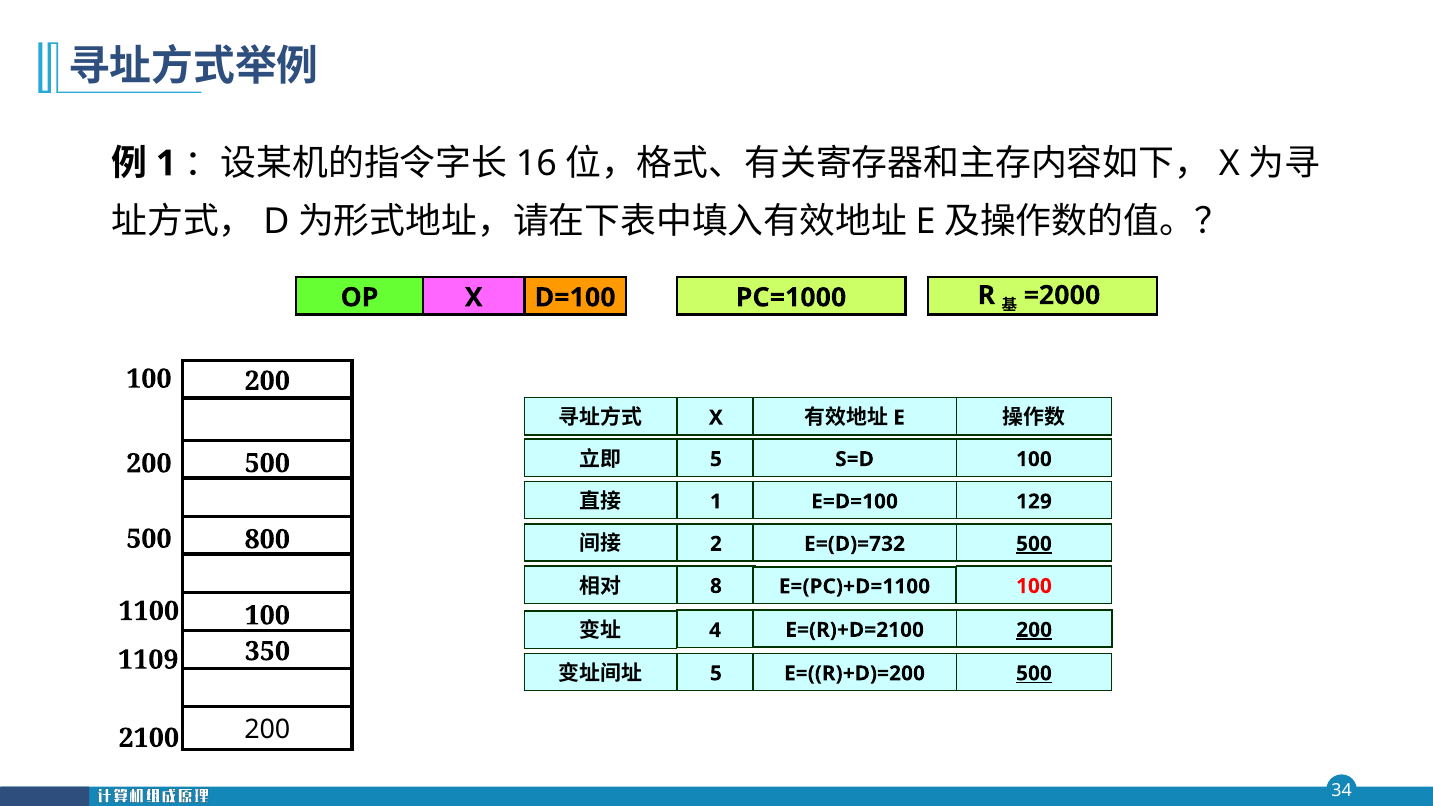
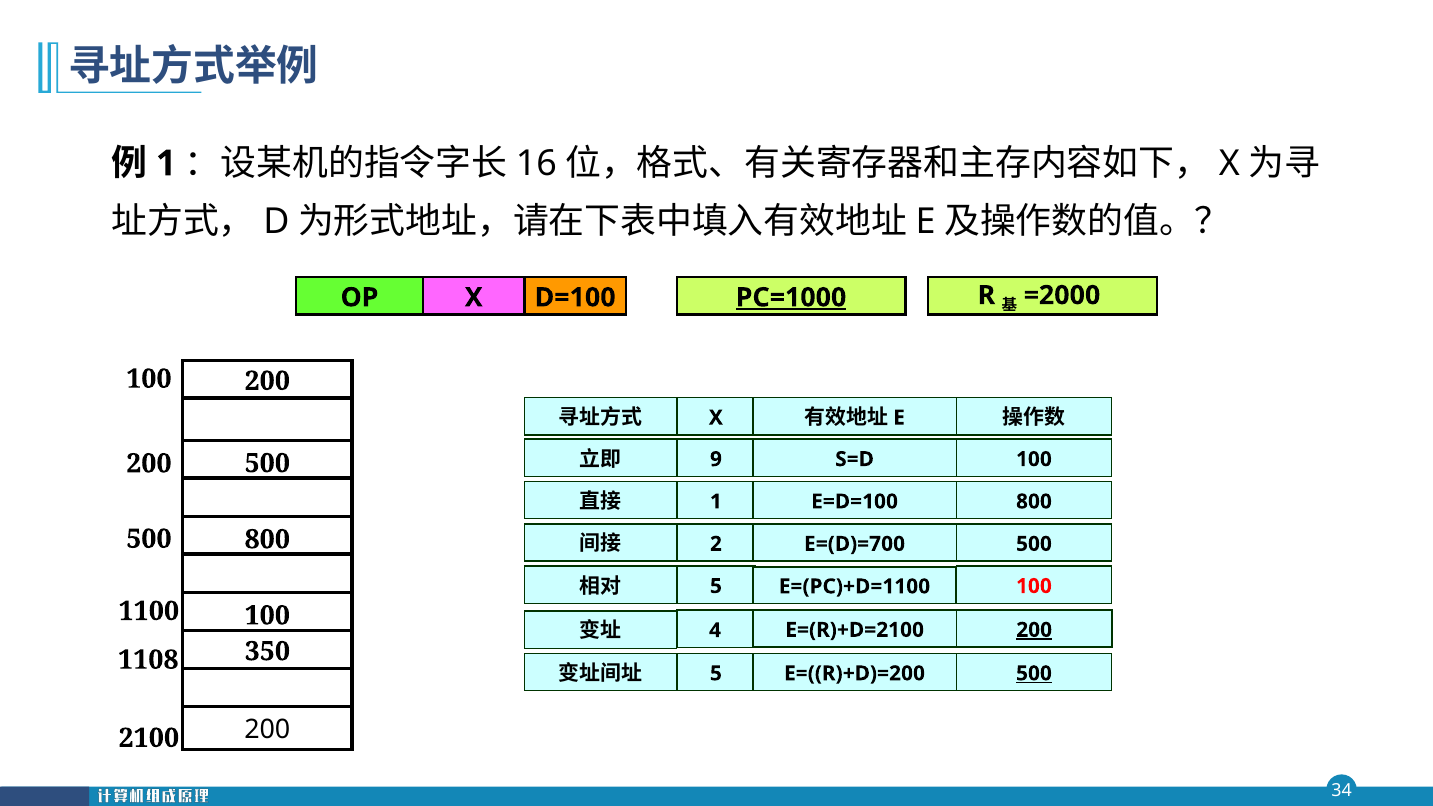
PC=1000 underline: none -> present (791, 298)
5: 5 -> 9 (716, 459)
1 129: 129 -> 800 (1034, 502)
500 underline: present -> none (1034, 544)
E=(D)=732: E=(D)=732 -> E=(D)=700 (855, 544)
8: 8 -> 5 (716, 586)
1109: 1109 -> 1108 (148, 660)
